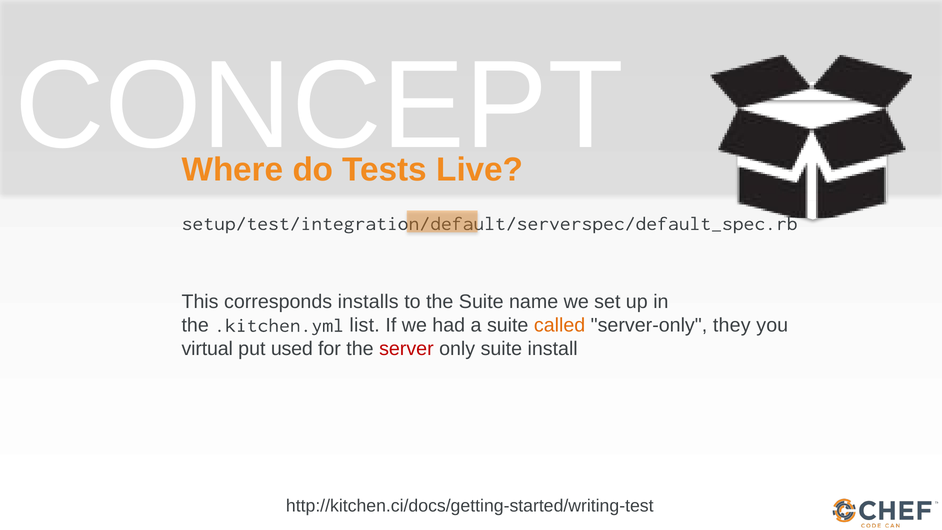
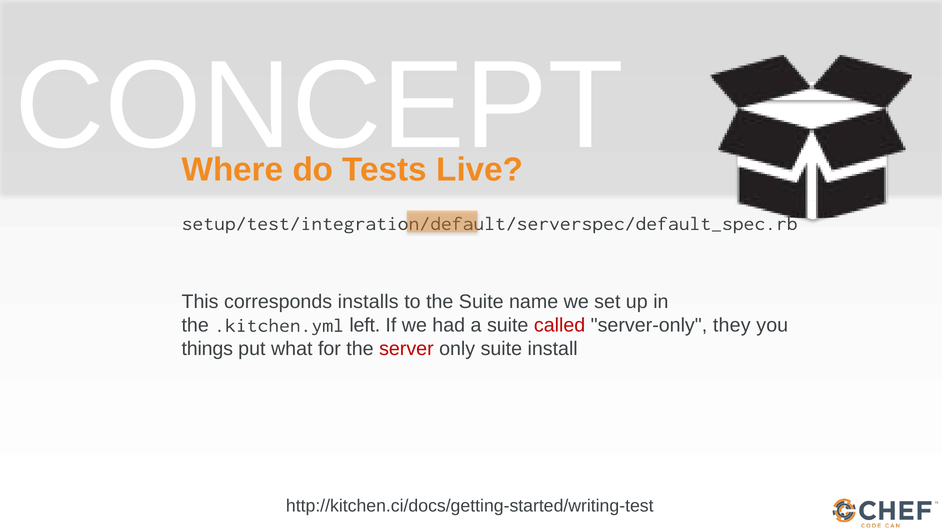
list: list -> left (365, 325)
called colour: orange -> red (560, 325)
virtual: virtual -> things (207, 349)
used: used -> what (292, 349)
